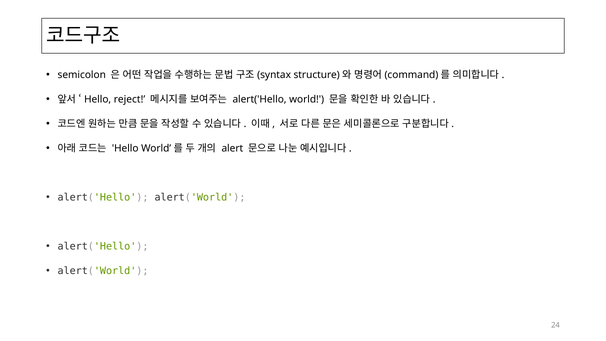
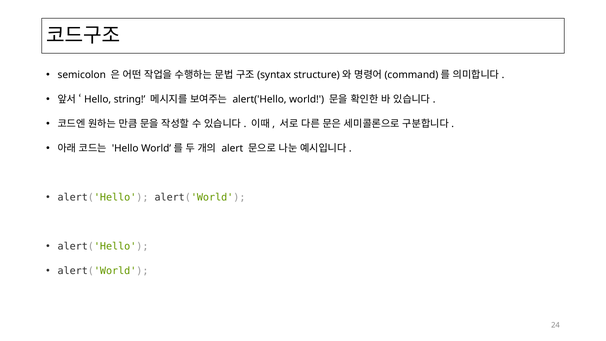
reject: reject -> string (130, 99)
